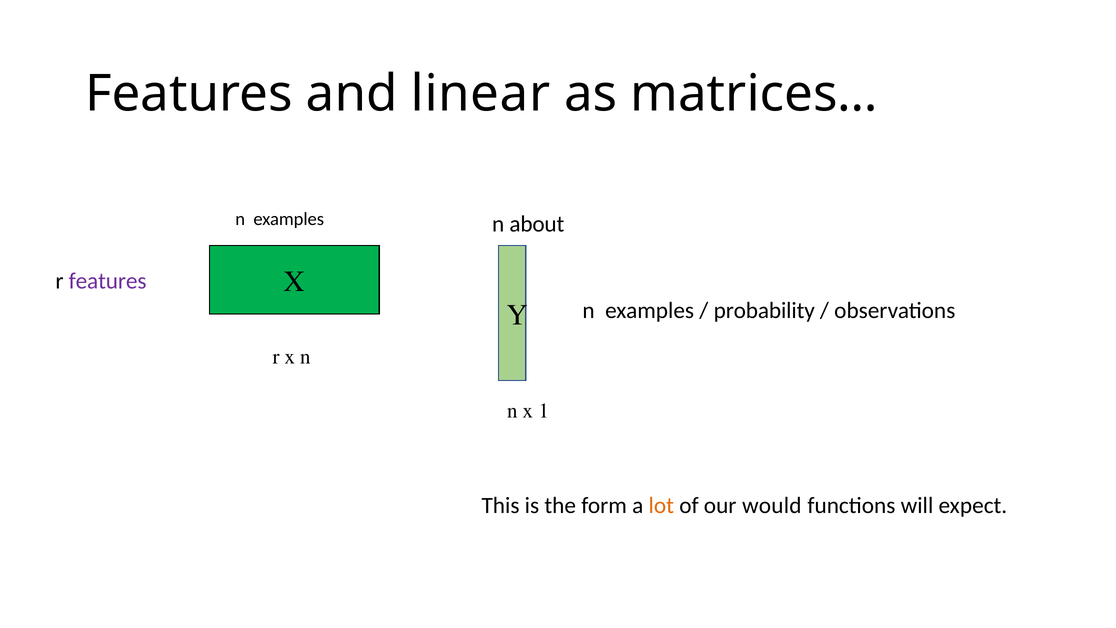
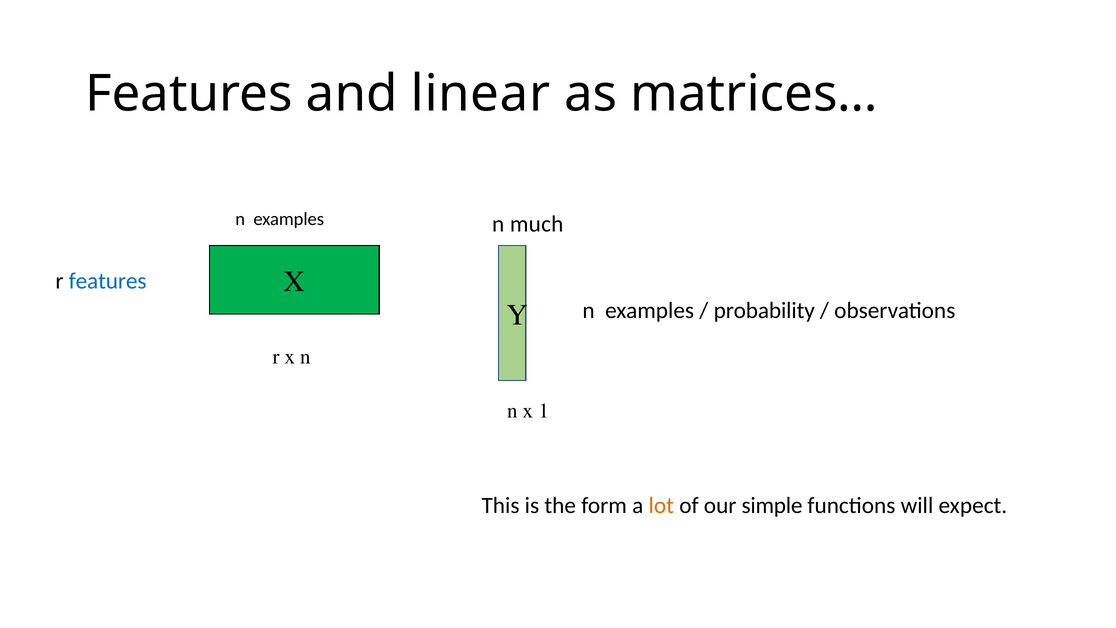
about: about -> much (537, 224)
features colour: purple -> blue (108, 281)
would: would -> simple (772, 505)
